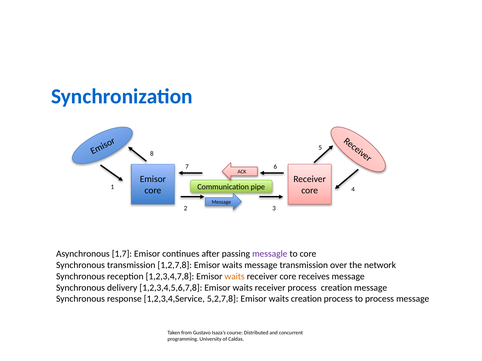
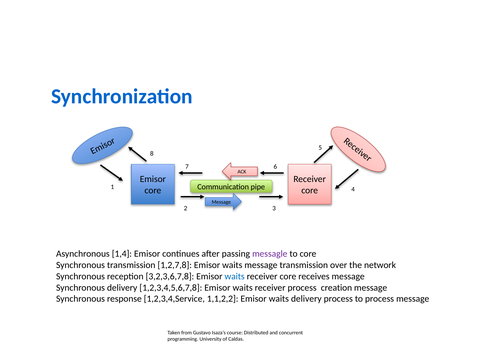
1,7: 1,7 -> 1,4 (122, 254)
1,2,3,4,7,8: 1,2,3,4,7,8 -> 3,2,3,6,7,8 (170, 277)
waits colour: orange -> blue (235, 277)
5,2,7,8: 5,2,7,8 -> 1,1,2,2 (223, 299)
waits creation: creation -> delivery (306, 299)
